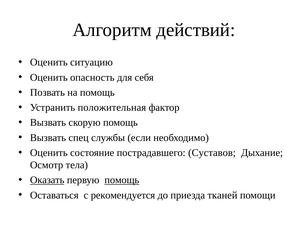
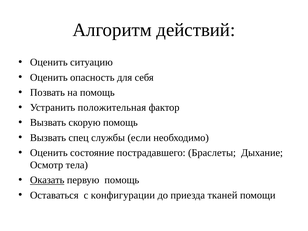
Суставов: Суставов -> Браслеты (212, 153)
помощь underline: present -> none (122, 180)
рекомендуется: рекомендуется -> конфигурации (123, 195)
